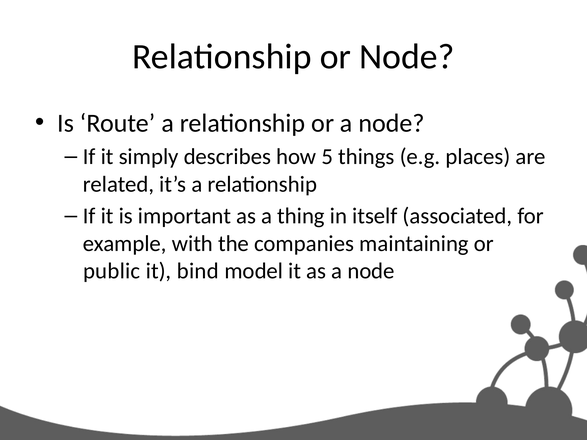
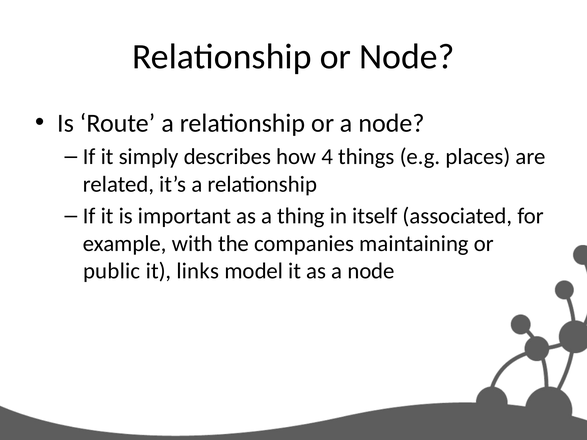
5: 5 -> 4 (327, 157)
bind: bind -> links (198, 271)
